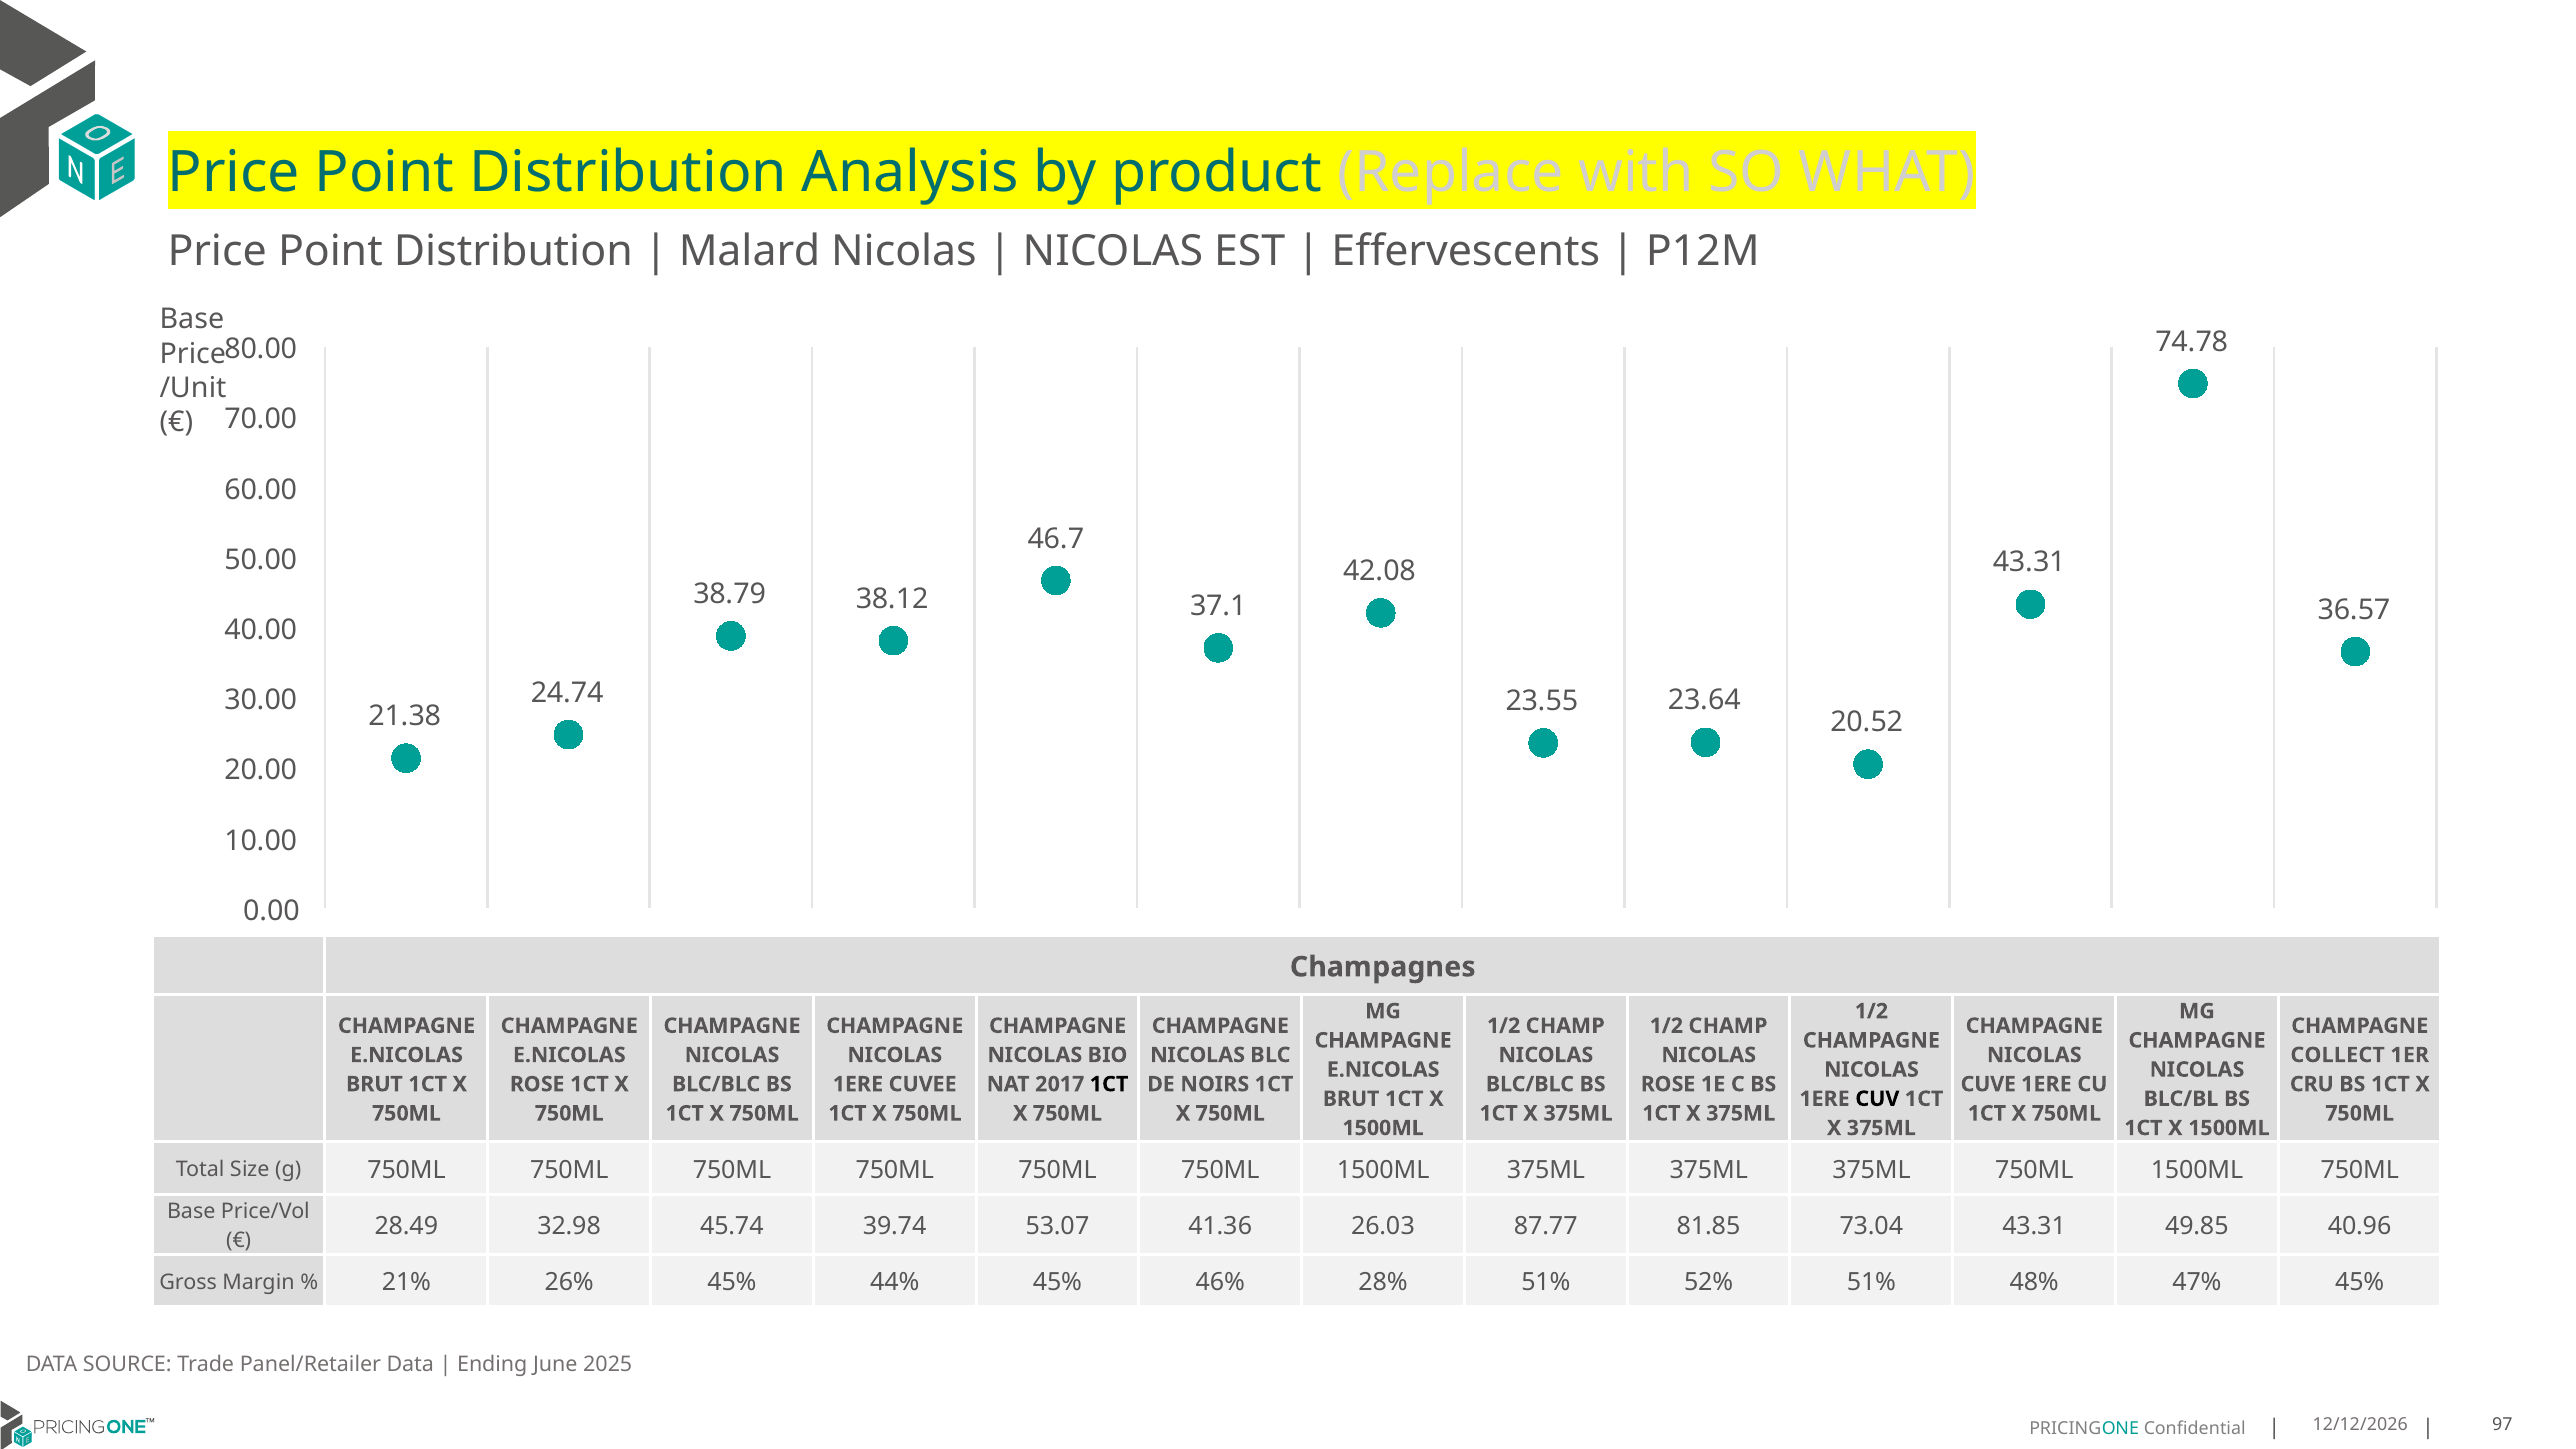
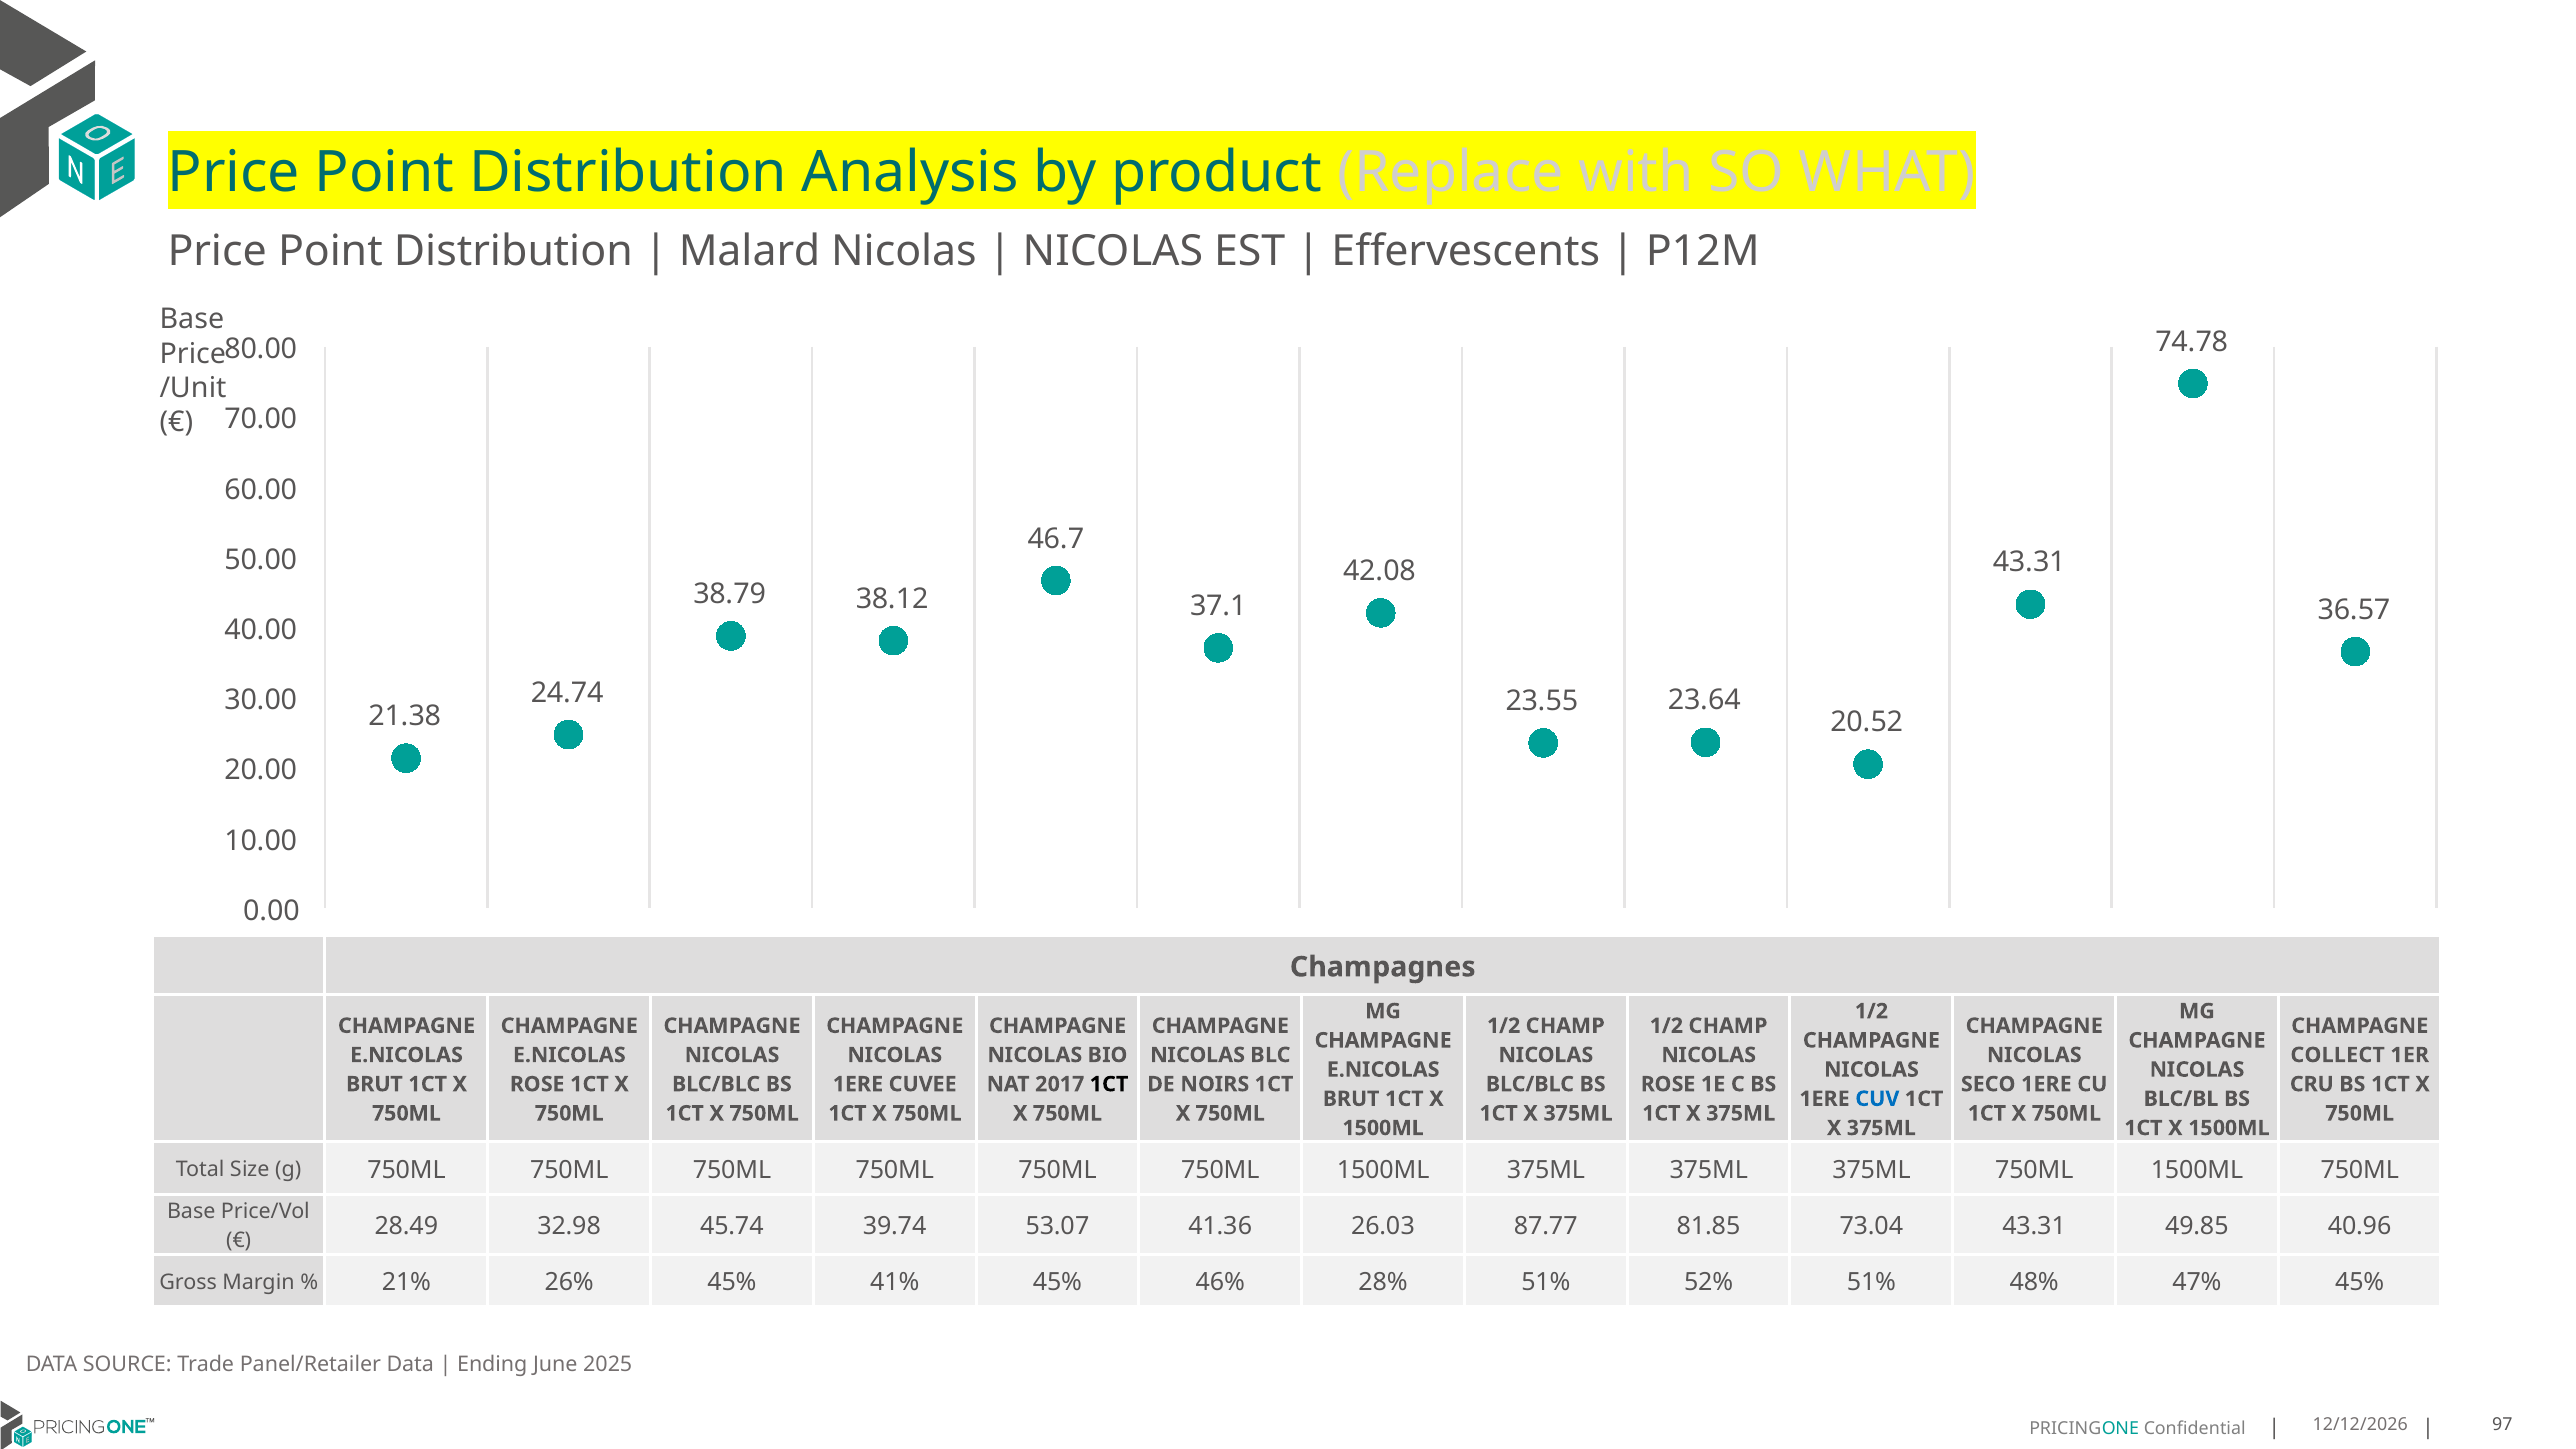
CUVE: CUVE -> SECO (1988, 1084)
CUV colour: black -> blue (1877, 1099)
44%: 44% -> 41% (895, 1283)
